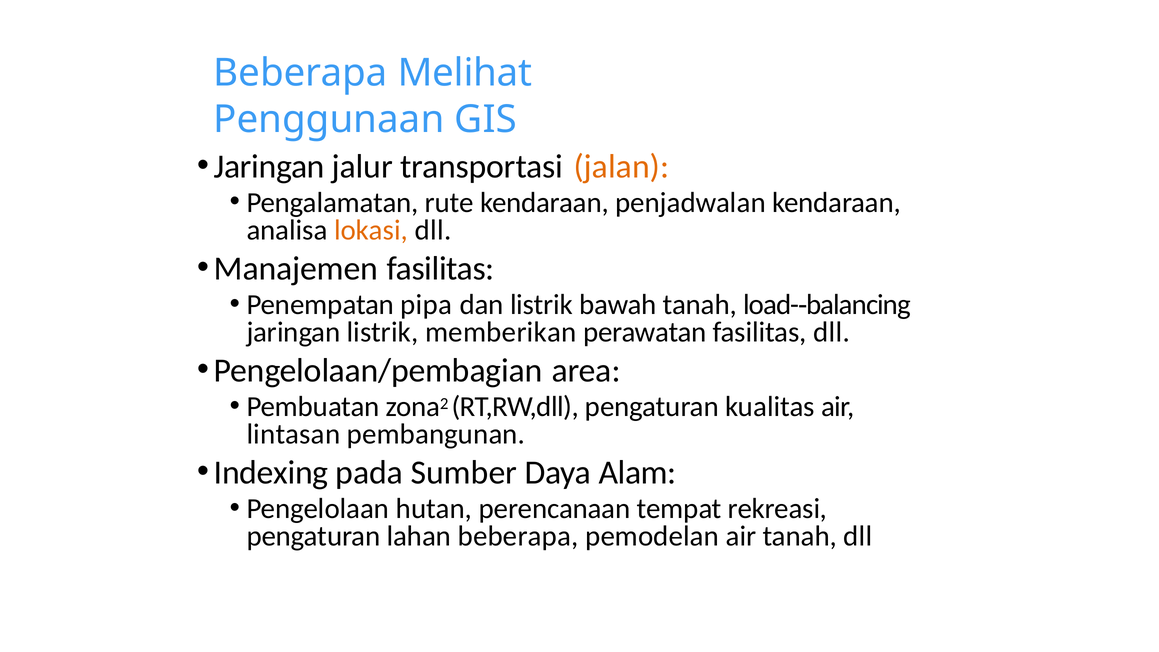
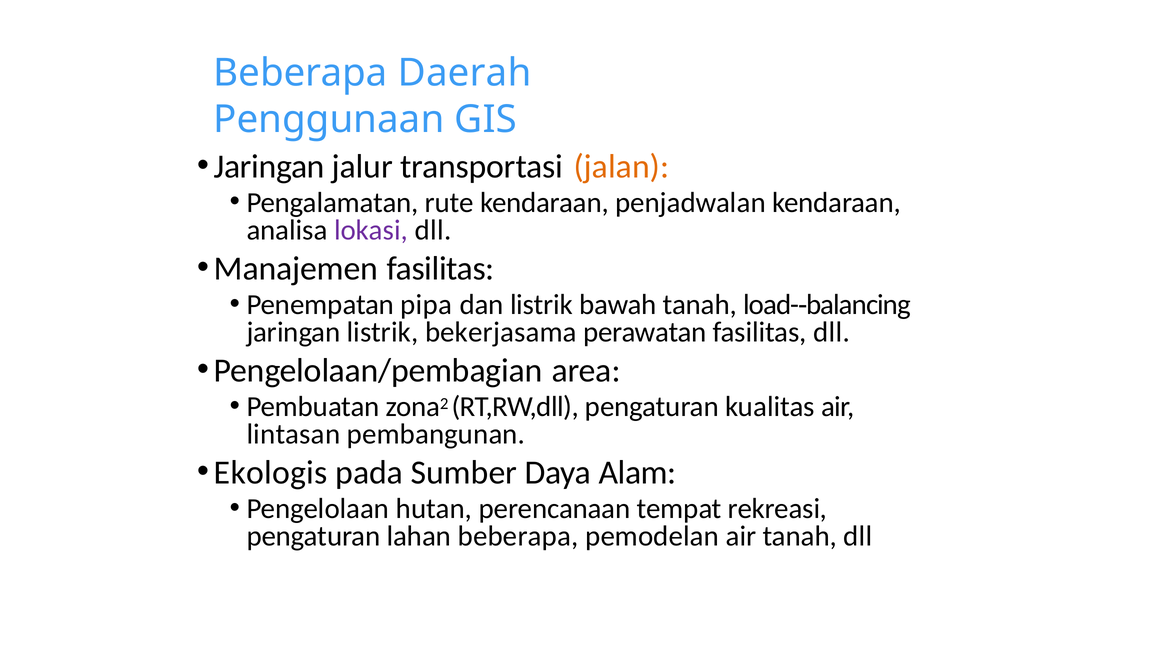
Melihat: Melihat -> Daerah (465, 73)
lokasi colour: orange -> purple (371, 230)
memberikan: memberikan -> bekerjasama (501, 332)
Indexing: Indexing -> Ekologis (271, 472)
